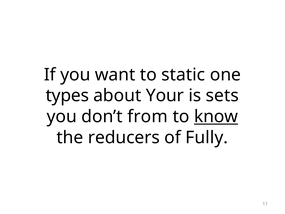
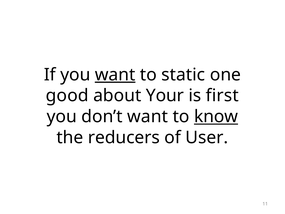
want underline: none -> present (115, 75)
types: types -> good (67, 96)
sets: sets -> first (222, 96)
don’t from: from -> want (148, 116)
Fully: Fully -> User (207, 137)
